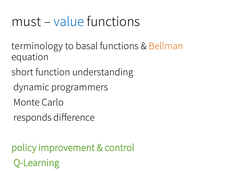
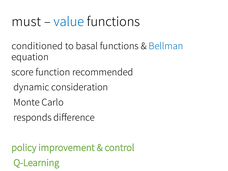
terminology: terminology -> conditioned (37, 46)
Bellman colour: orange -> blue (166, 46)
short: short -> score (22, 72)
understanding: understanding -> recommended (103, 72)
programmers: programmers -> consideration (80, 87)
